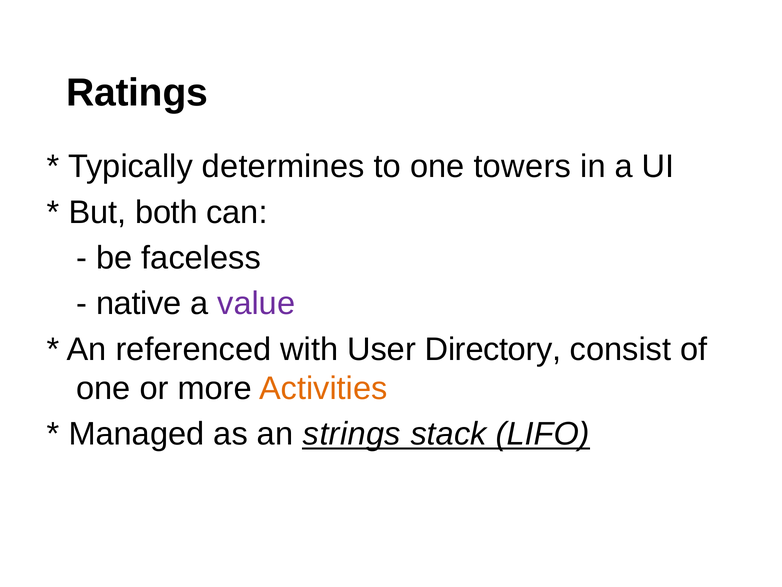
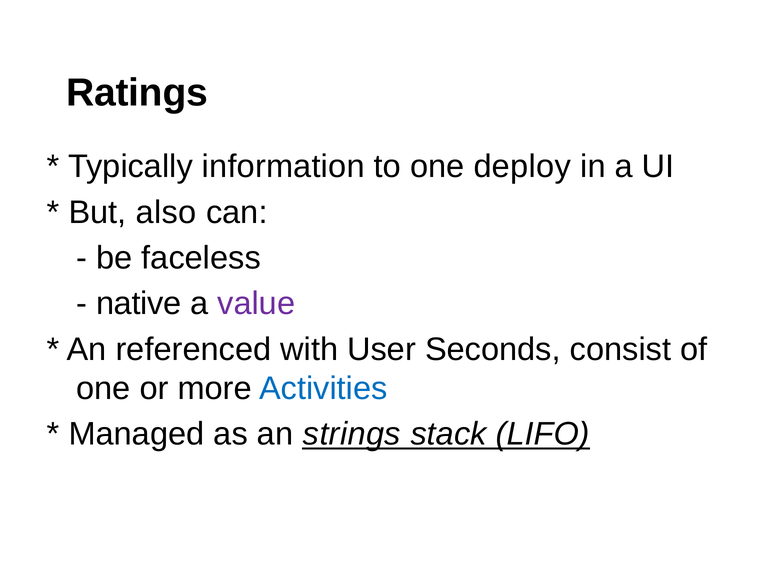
determines: determines -> information (283, 166)
towers: towers -> deploy (522, 166)
both: both -> also (166, 212)
Directory: Directory -> Seconds (493, 349)
Activities colour: orange -> blue (323, 388)
